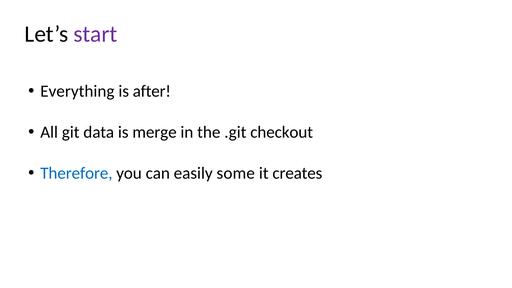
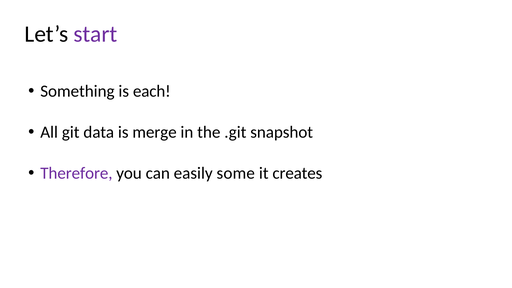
Everything: Everything -> Something (77, 91)
after: after -> each (152, 91)
checkout: checkout -> snapshot (282, 132)
Therefore colour: blue -> purple (76, 173)
